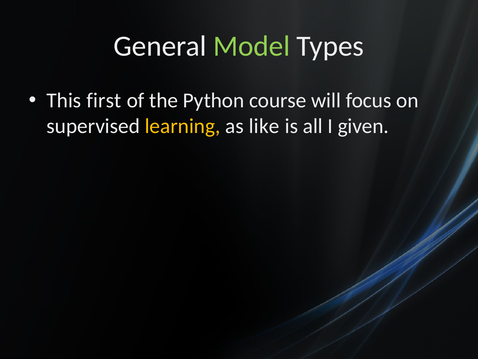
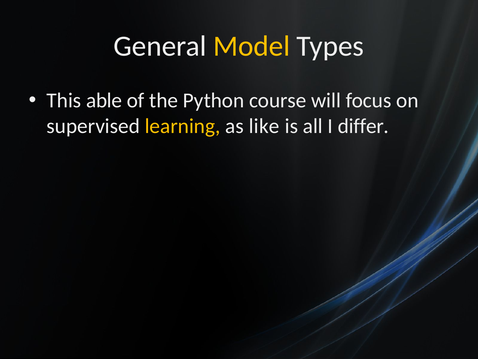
Model colour: light green -> yellow (252, 46)
first: first -> able (104, 100)
given: given -> differ (363, 126)
